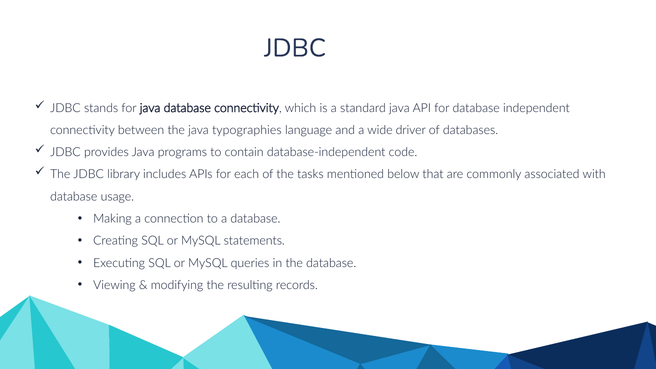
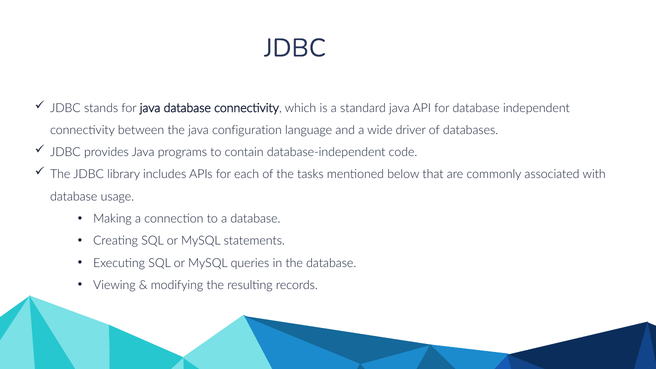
typographies: typographies -> configuration (247, 130)
